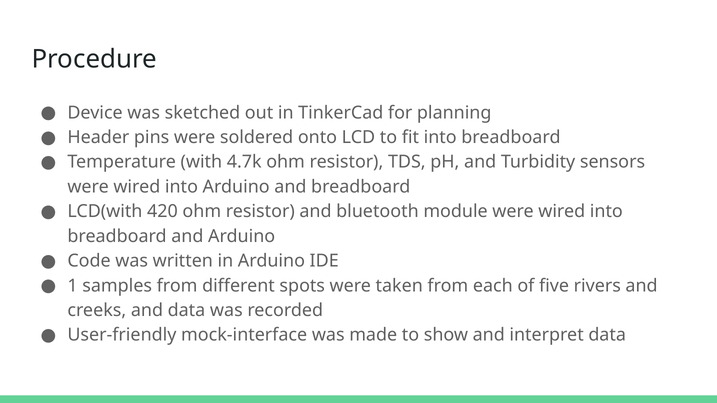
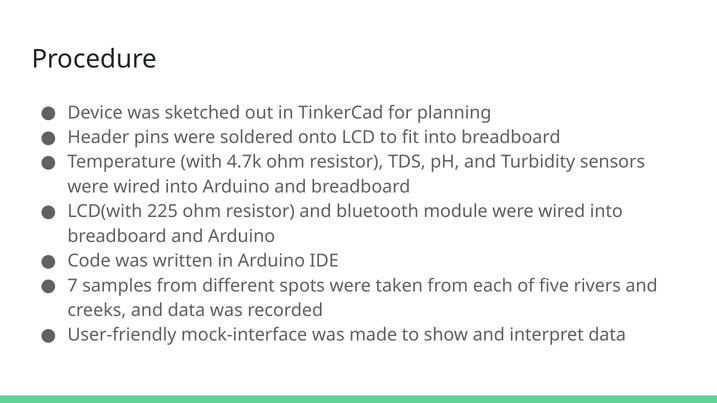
420: 420 -> 225 (162, 212)
1: 1 -> 7 (73, 286)
